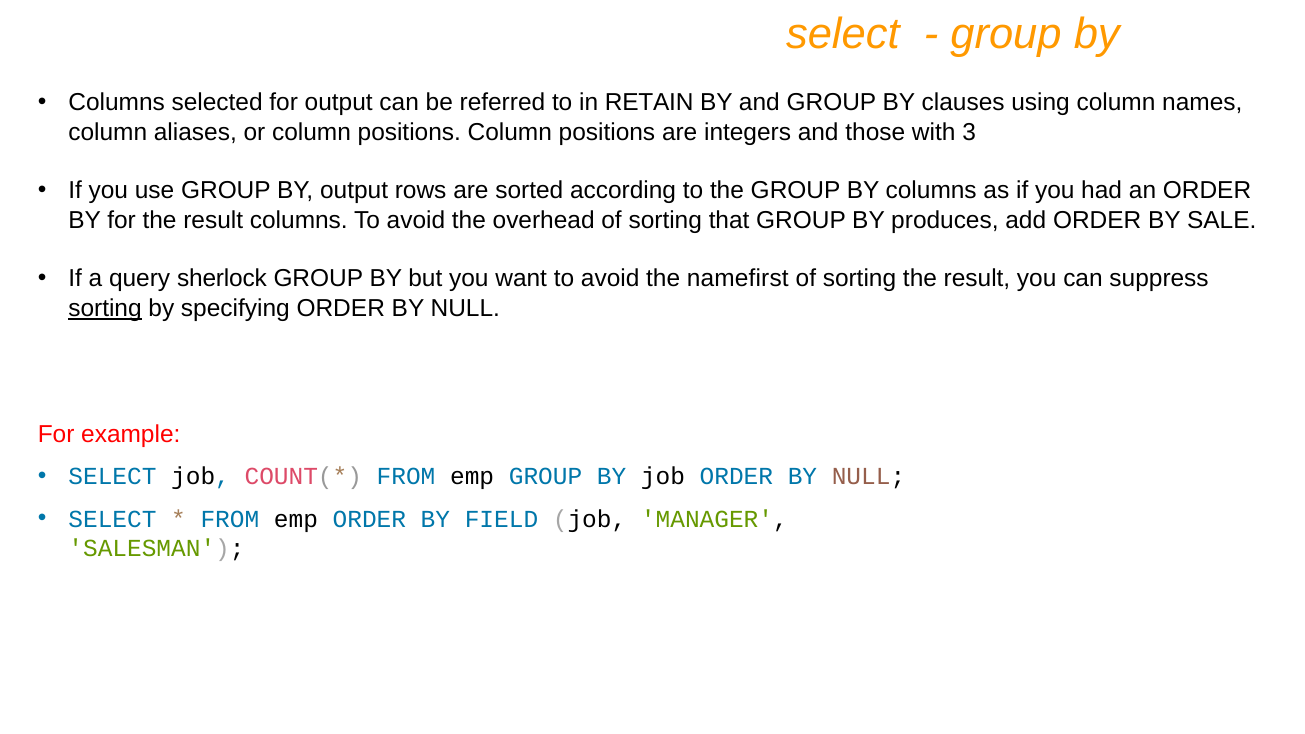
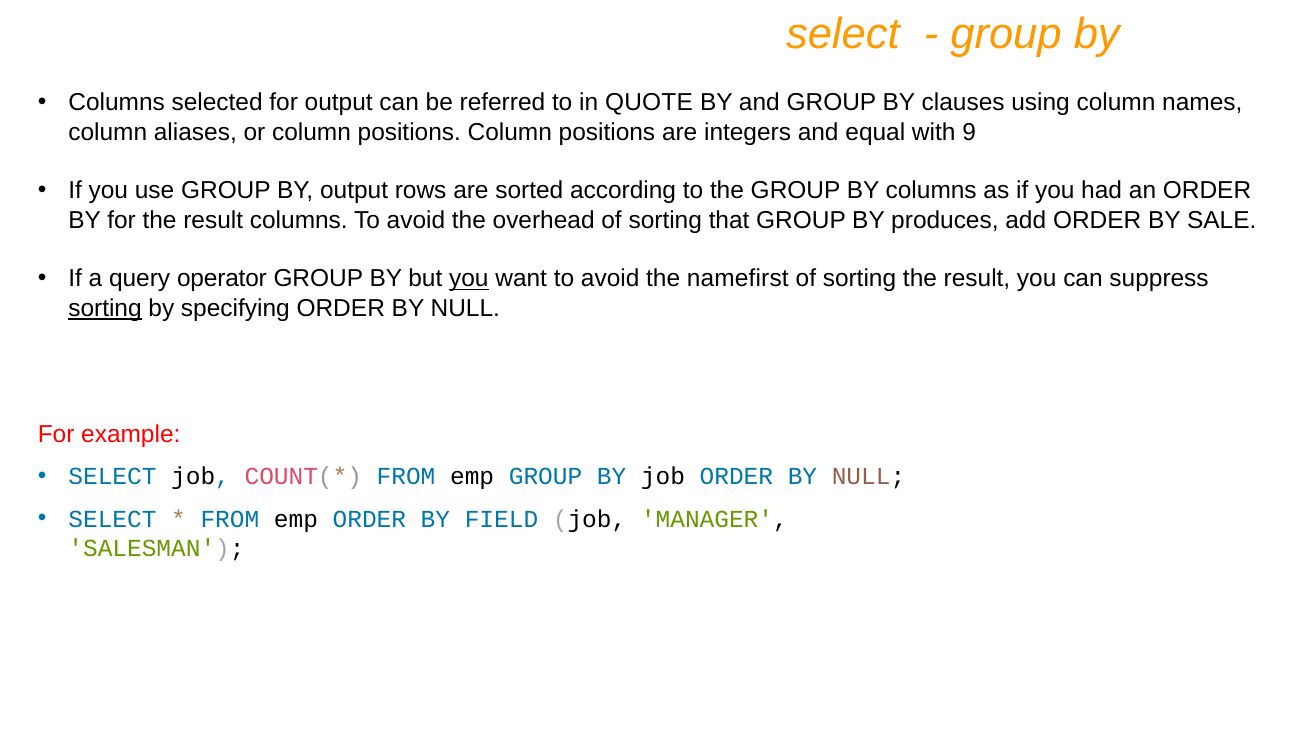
RETAIN: RETAIN -> QUOTE (649, 103)
those: those -> equal (875, 132)
3: 3 -> 9 (969, 132)
sherlock: sherlock -> operator (222, 279)
you underline: none -> present (469, 279)
